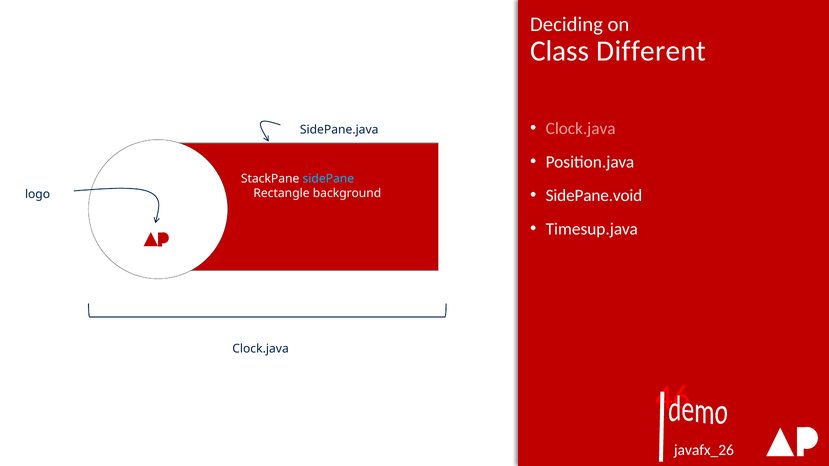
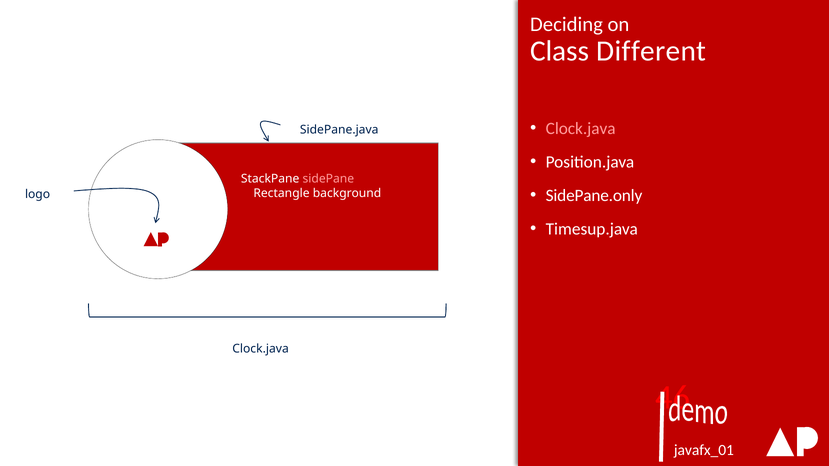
sidePane colour: light blue -> pink (328, 179)
SidePane.void: SidePane.void -> SidePane.only (594, 196)
javafx_26: javafx_26 -> javafx_01 (704, 450)
